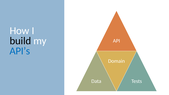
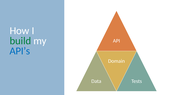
build colour: black -> green (20, 41)
